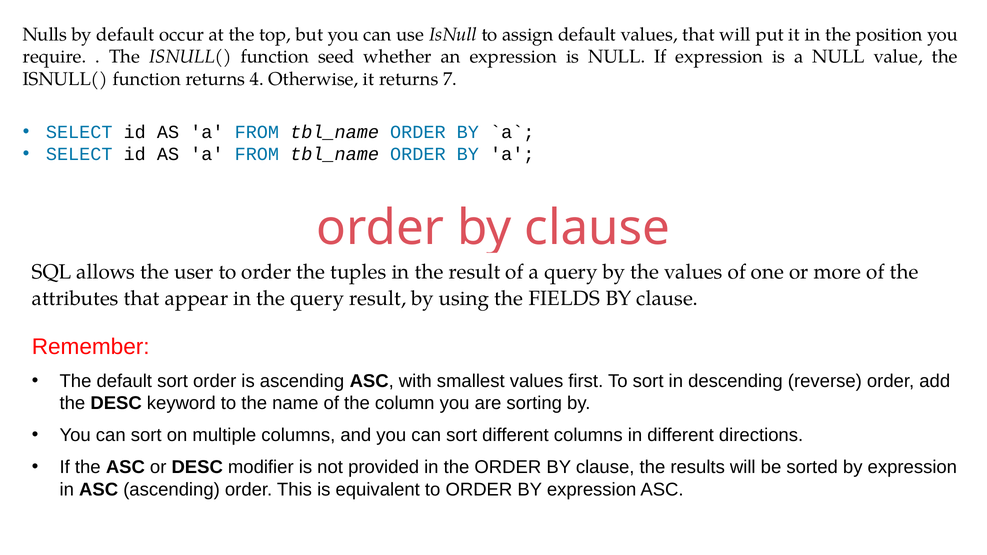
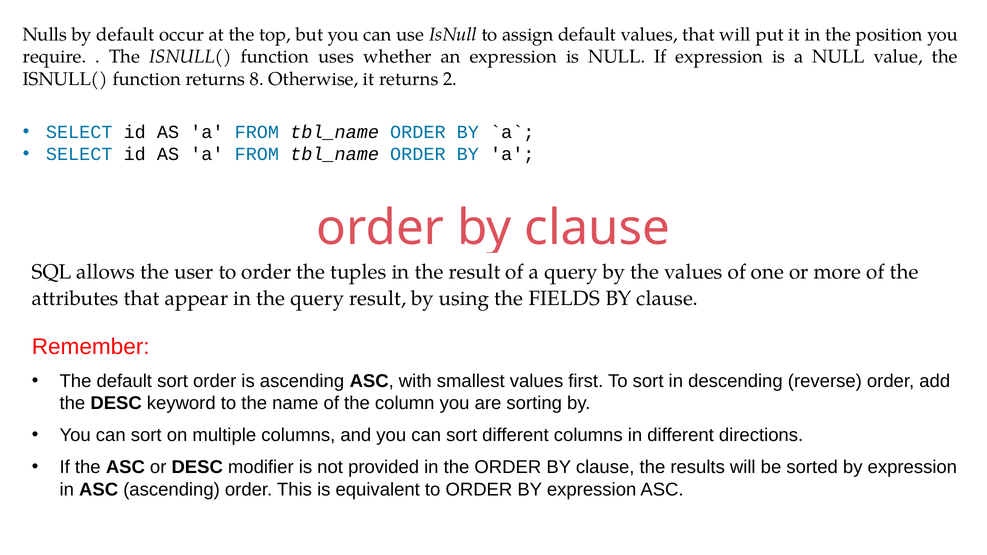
seed: seed -> uses (336, 57)
4: 4 -> 8 (257, 79)
7: 7 -> 2 (450, 79)
